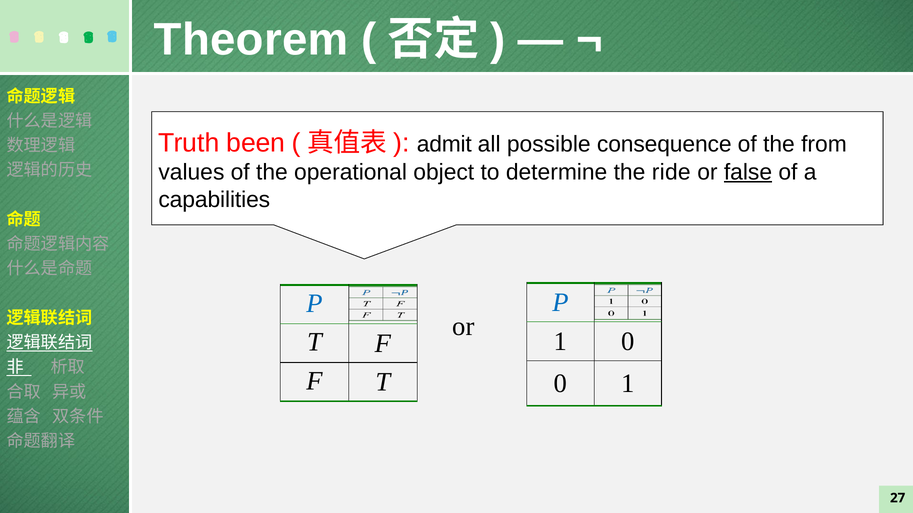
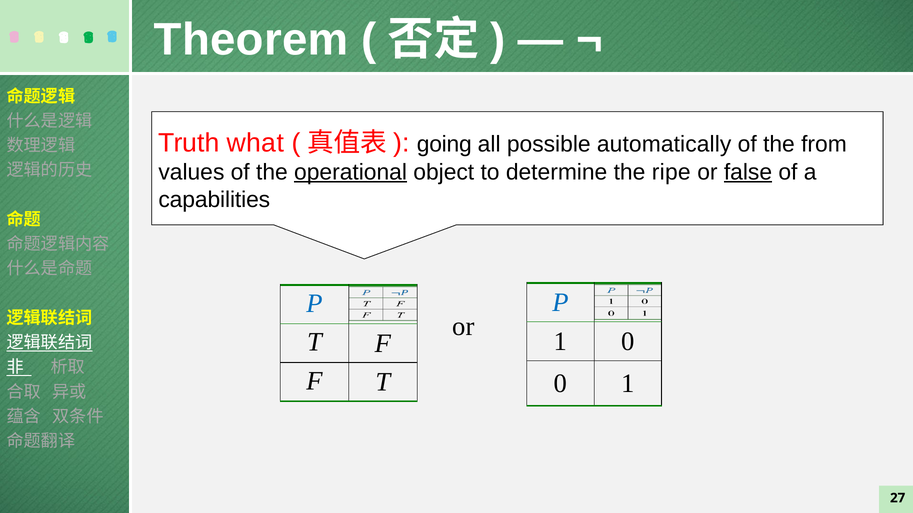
been: been -> what (255, 143)
admit: admit -> going (444, 144)
consequence: consequence -> automatically (664, 144)
operational underline: none -> present (351, 172)
ride: ride -> ripe (671, 172)
